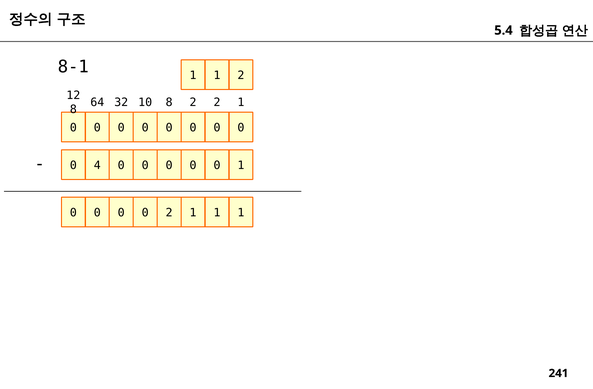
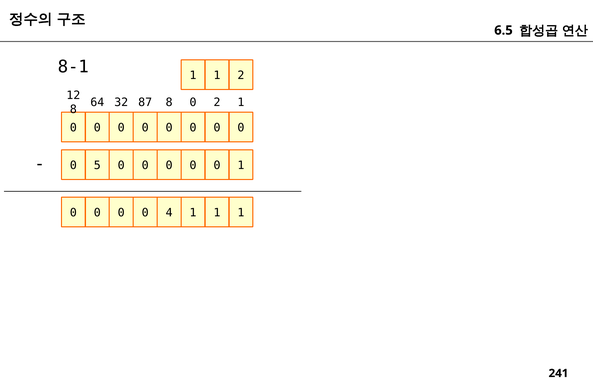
5.4: 5.4 -> 6.5 (503, 30)
10: 10 -> 87 (145, 103)
8 2: 2 -> 0 (193, 103)
4: 4 -> 5 (97, 166)
0 2: 2 -> 4 (169, 213)
